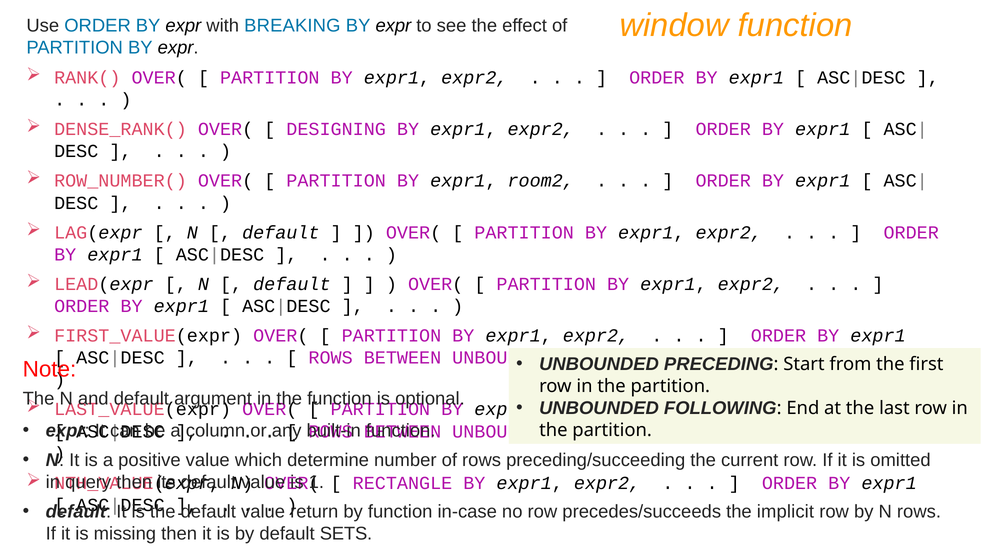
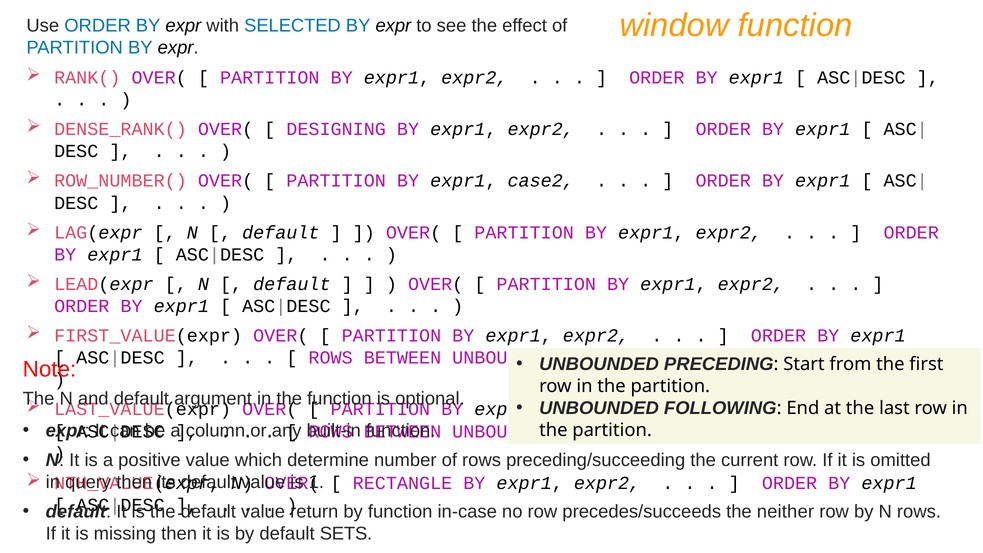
BREAKING: BREAKING -> SELECTED (293, 25)
room2: room2 -> case2 (541, 181)
implicit: implicit -> neither (785, 512)
